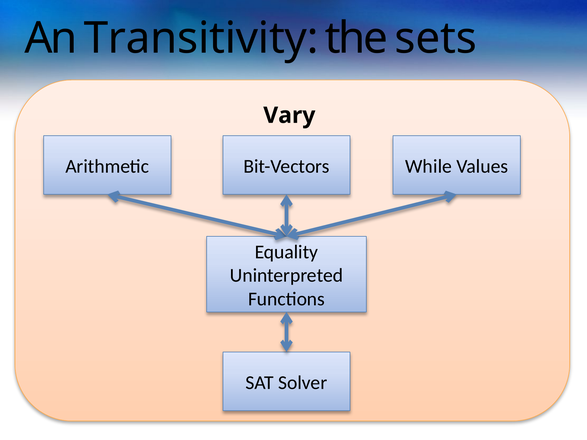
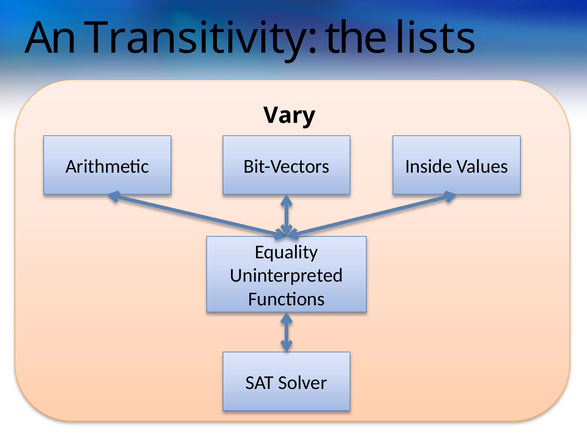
sets: sets -> lists (436, 38)
While: While -> Inside (429, 167)
